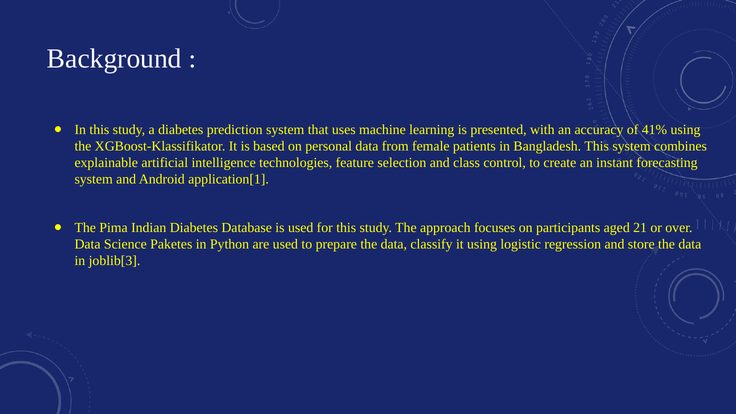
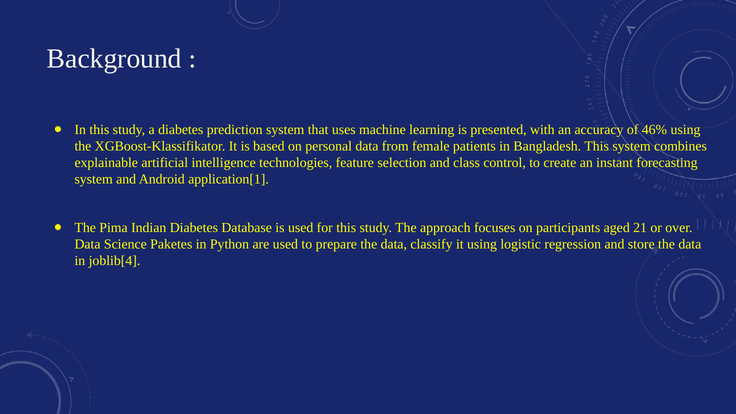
41%: 41% -> 46% (654, 130)
joblib[3: joblib[3 -> joblib[4 (115, 261)
